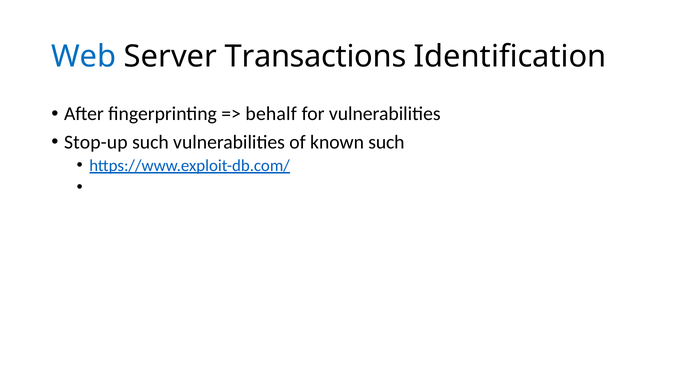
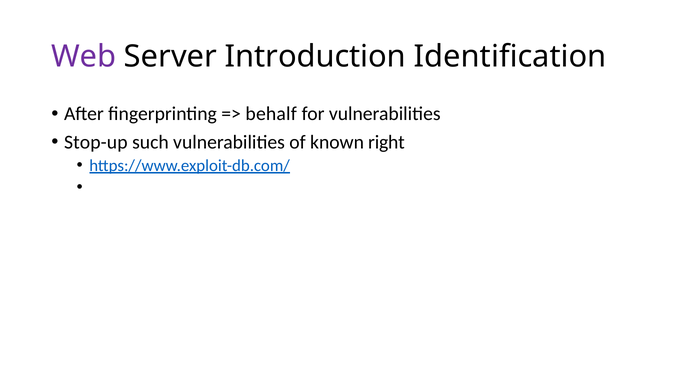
Web colour: blue -> purple (84, 57)
Transactions: Transactions -> Introduction (315, 57)
known such: such -> right (386, 142)
